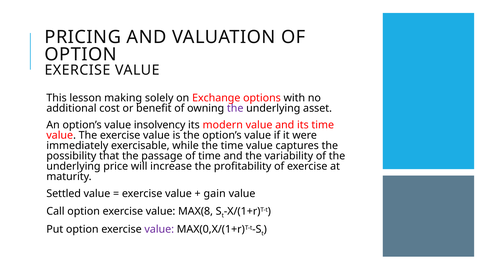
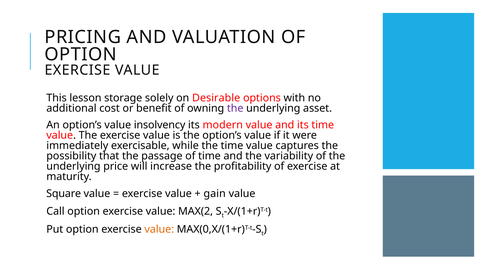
making: making -> storage (123, 98)
Exchange: Exchange -> Desirable (216, 98)
Settled: Settled -> Square (64, 193)
MAX(8: MAX(8 -> MAX(2 (196, 211)
value colour: purple -> orange (159, 229)
